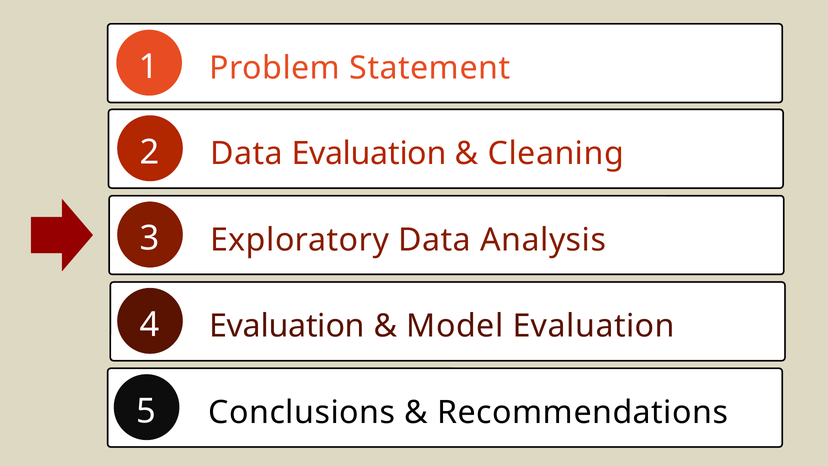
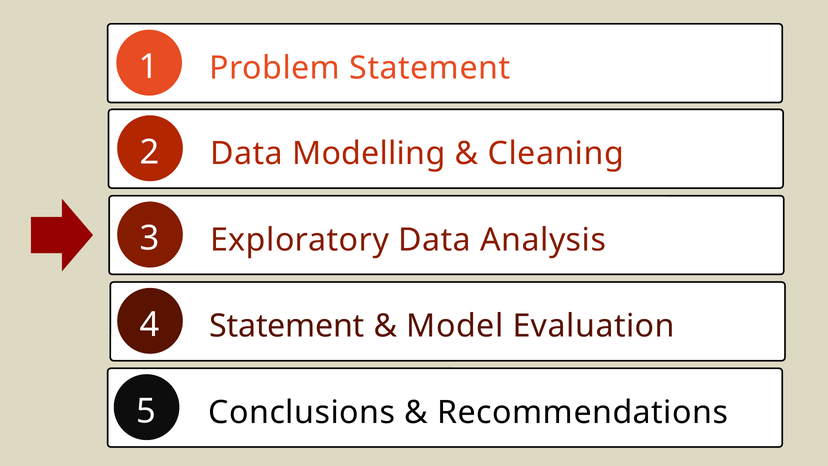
Data Evaluation: Evaluation -> Modelling (369, 153)
Evaluation: Evaluation -> Statement (287, 326)
